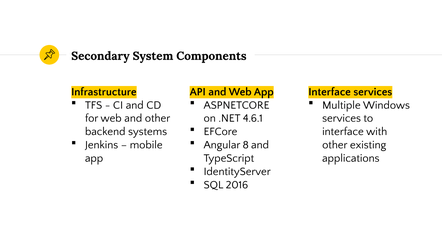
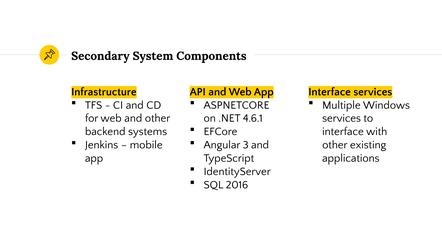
8: 8 -> 3 (246, 145)
